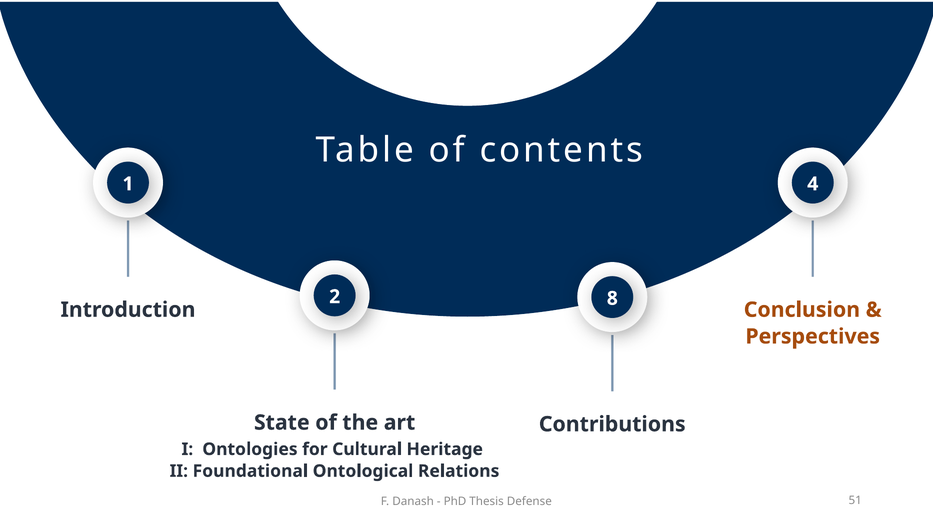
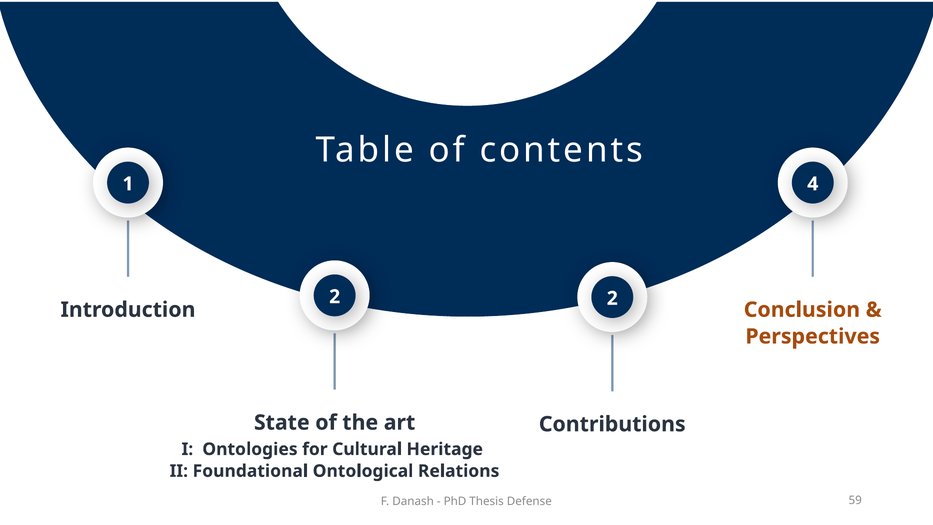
2 8: 8 -> 2 (612, 298)
51: 51 -> 59 (855, 500)
